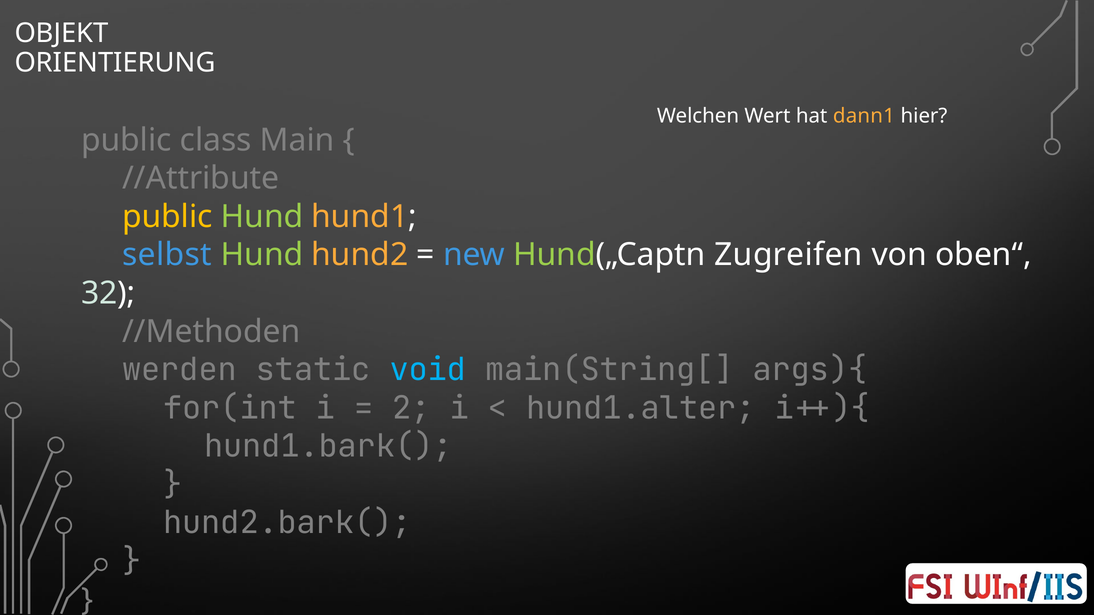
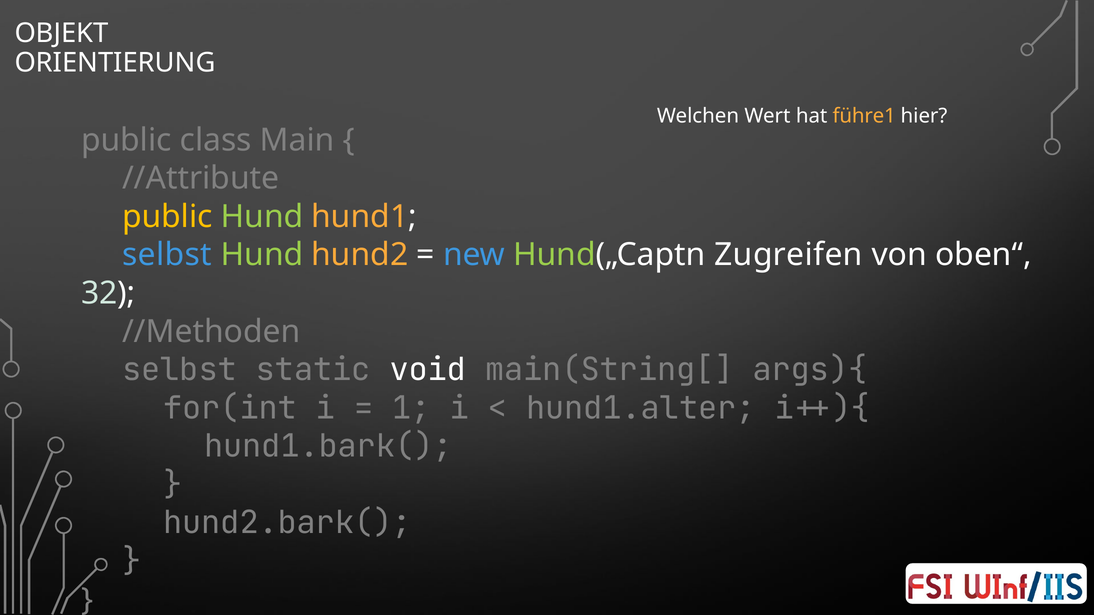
dann1: dann1 -> führe1 (864, 116)
werden: werden -> selbst (179, 370)
void colour: light blue -> white (428, 370)
2: 2 -> 1 (411, 408)
